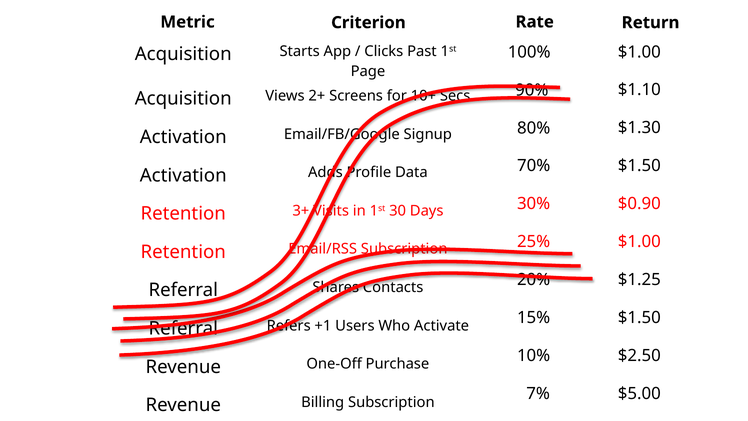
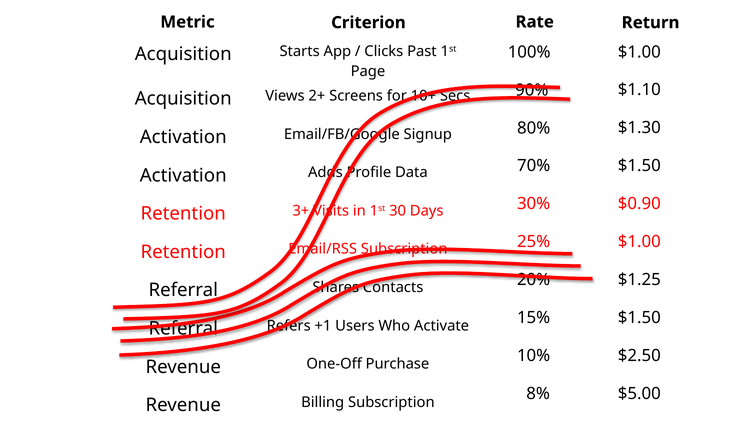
7%: 7% -> 8% (538, 394)
